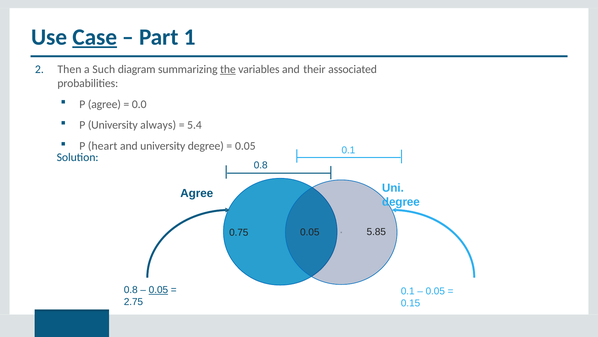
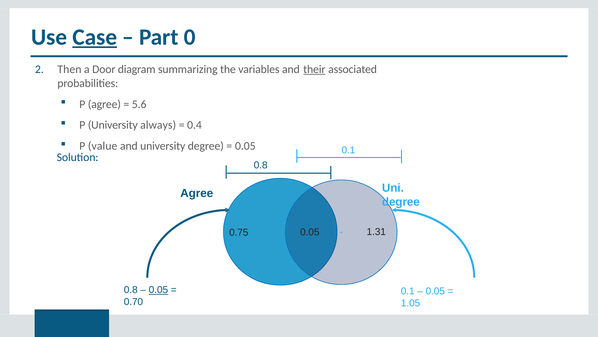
1: 1 -> 0 (190, 37)
Such: Such -> Door (104, 69)
the underline: present -> none (228, 69)
their underline: none -> present (314, 69)
0.0: 0.0 -> 5.6 (139, 104)
5.4: 5.4 -> 0.4 (194, 125)
heart: heart -> value (103, 146)
5.85: 5.85 -> 1.31 (376, 231)
2.75: 2.75 -> 0.70 (133, 301)
0.15: 0.15 -> 1.05 (411, 303)
